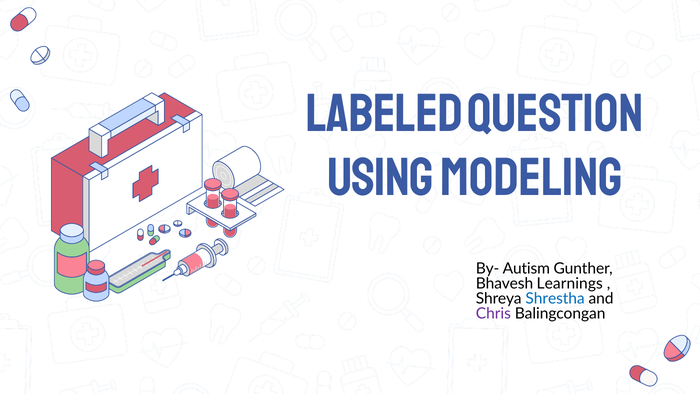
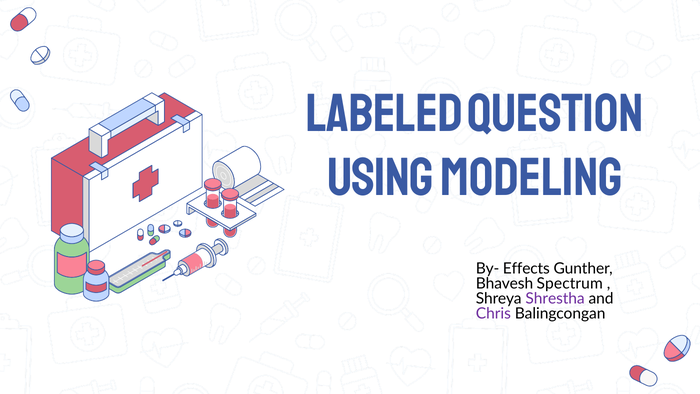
Autism: Autism -> Effects (526, 268)
Learnings: Learnings -> Spectrum (570, 283)
Shrestha colour: blue -> purple (555, 298)
